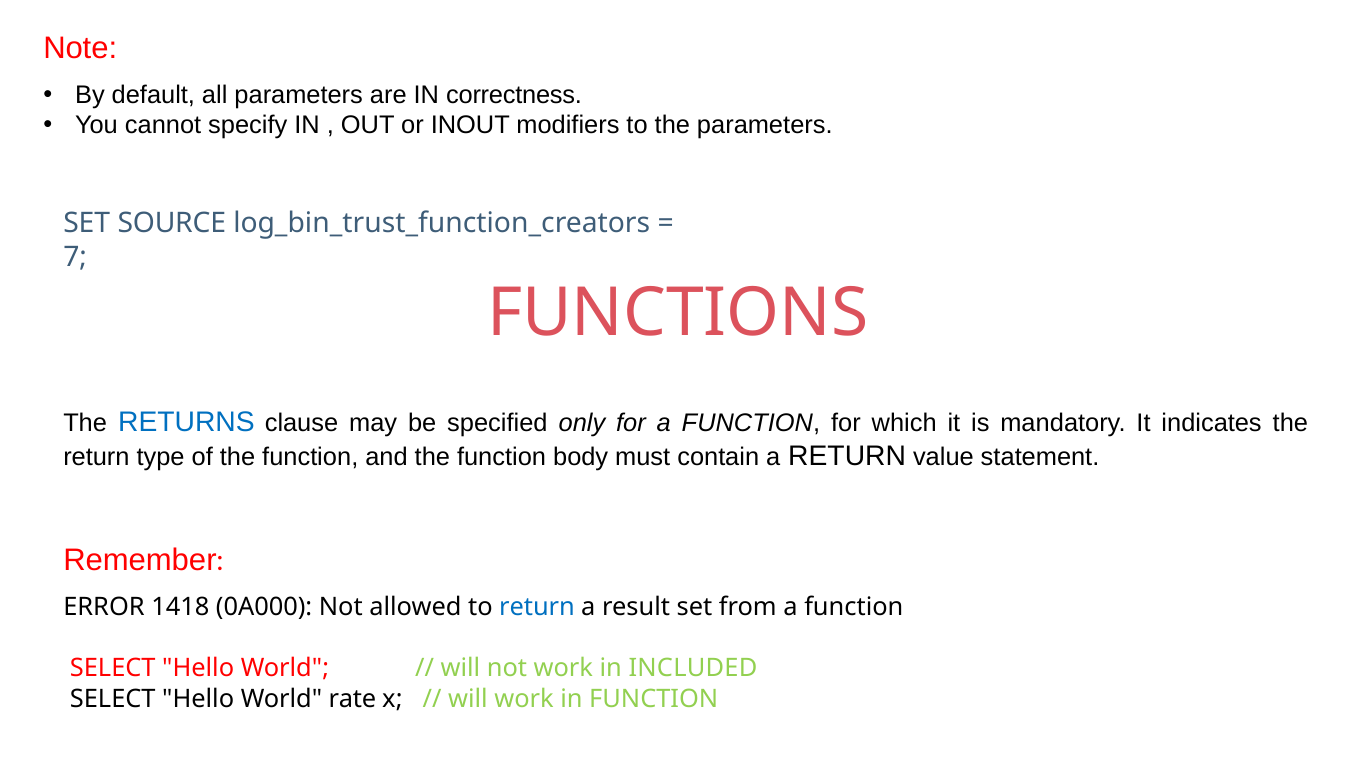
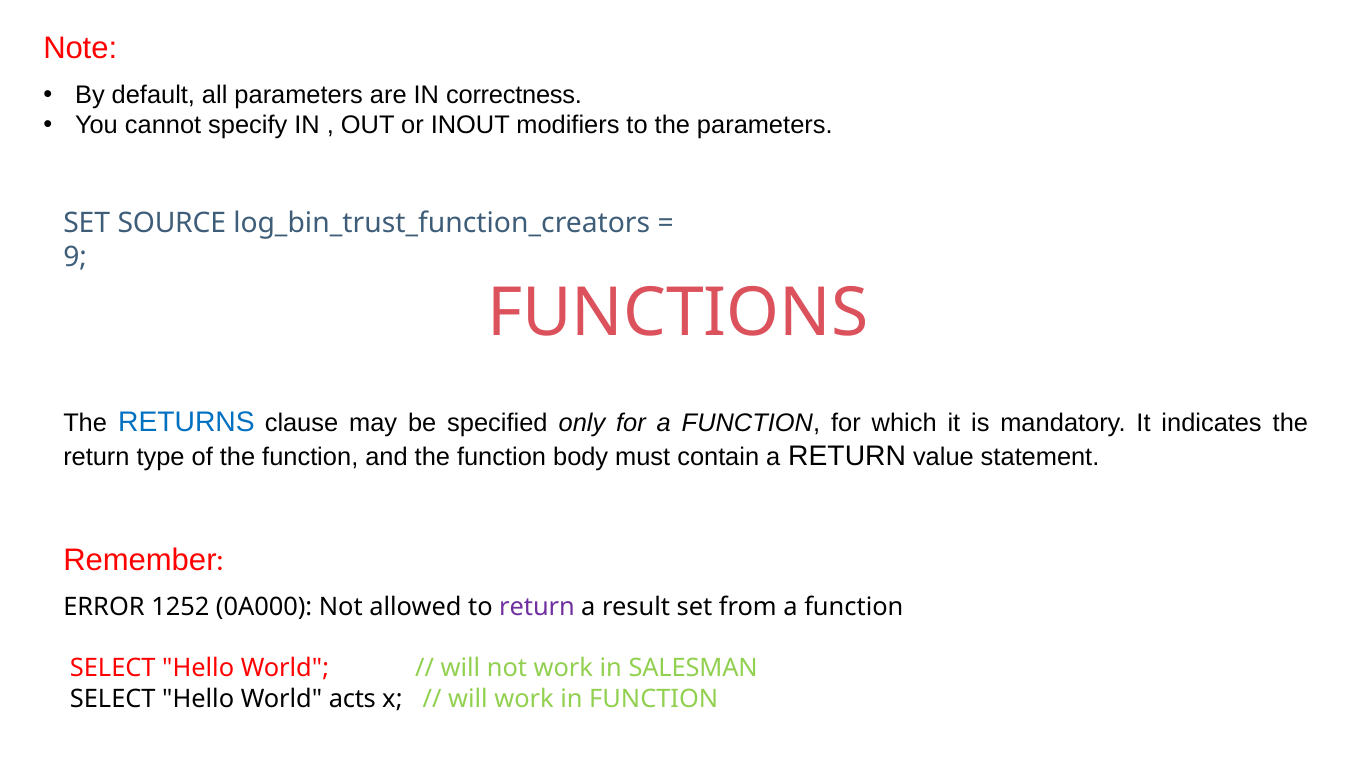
7: 7 -> 9 (75, 257)
1418: 1418 -> 1252 (180, 607)
return colour: blue -> purple (537, 607)
INCLUDED: INCLUDED -> SALESMAN (693, 668)
rate: rate -> acts (352, 698)
